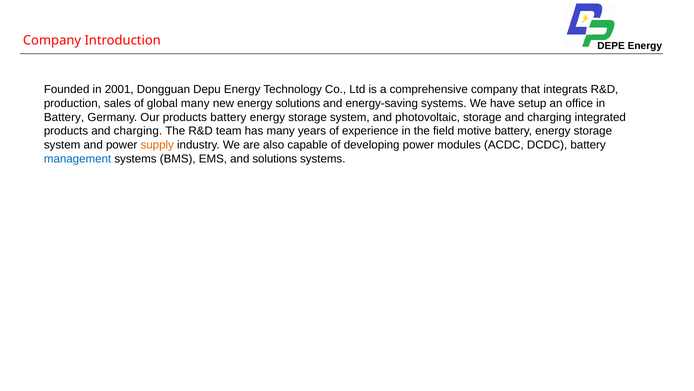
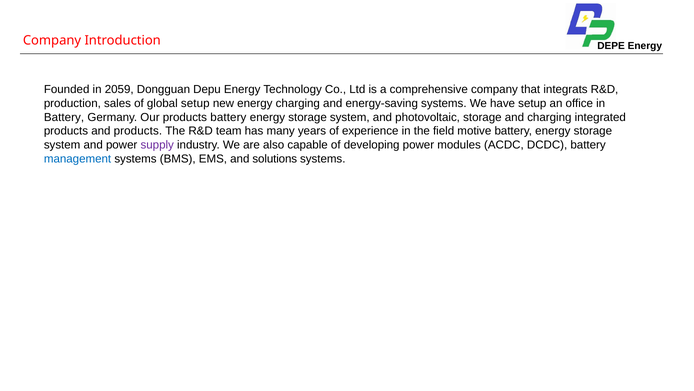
2001: 2001 -> 2059 (119, 89)
global many: many -> setup (195, 103)
energy solutions: solutions -> charging (298, 103)
products and charging: charging -> products (138, 131)
supply colour: orange -> purple (157, 145)
